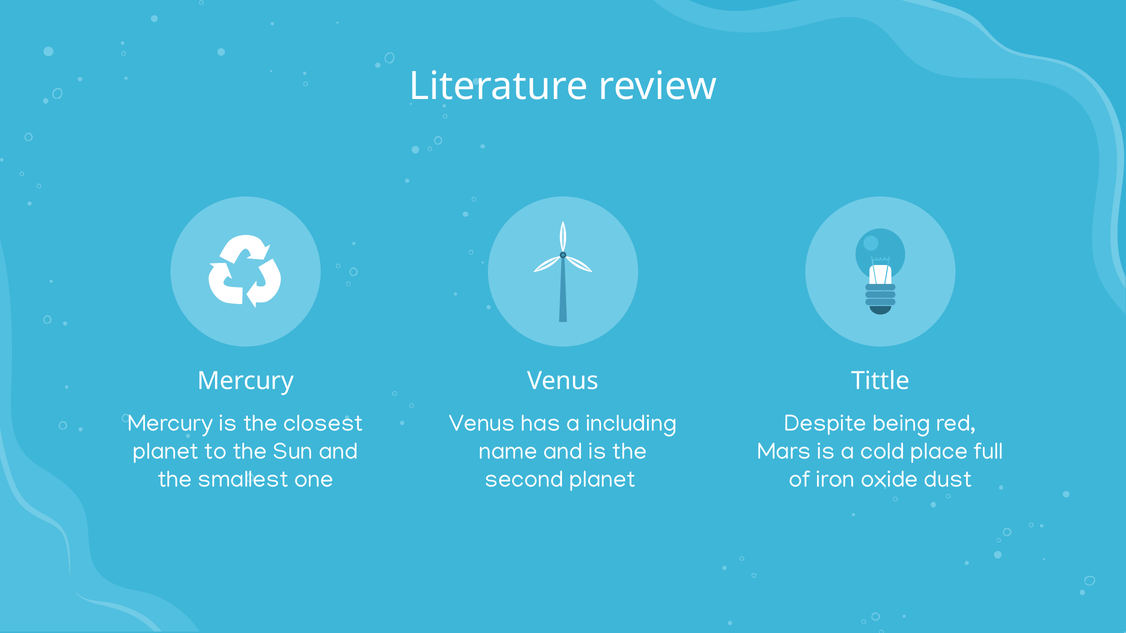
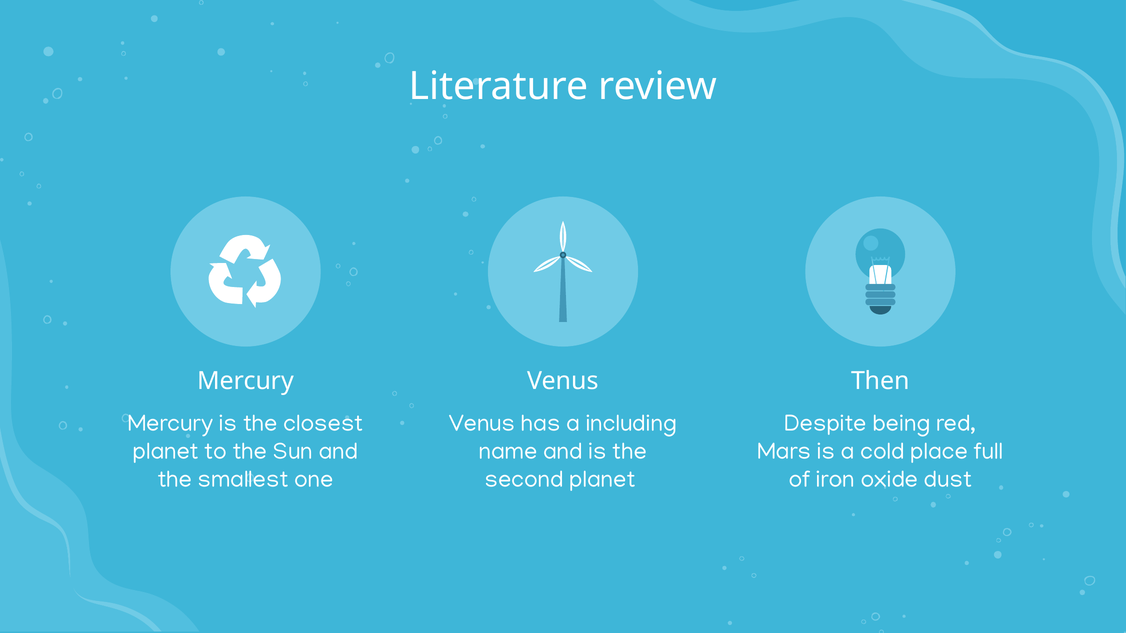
Tittle: Tittle -> Then (880, 381)
